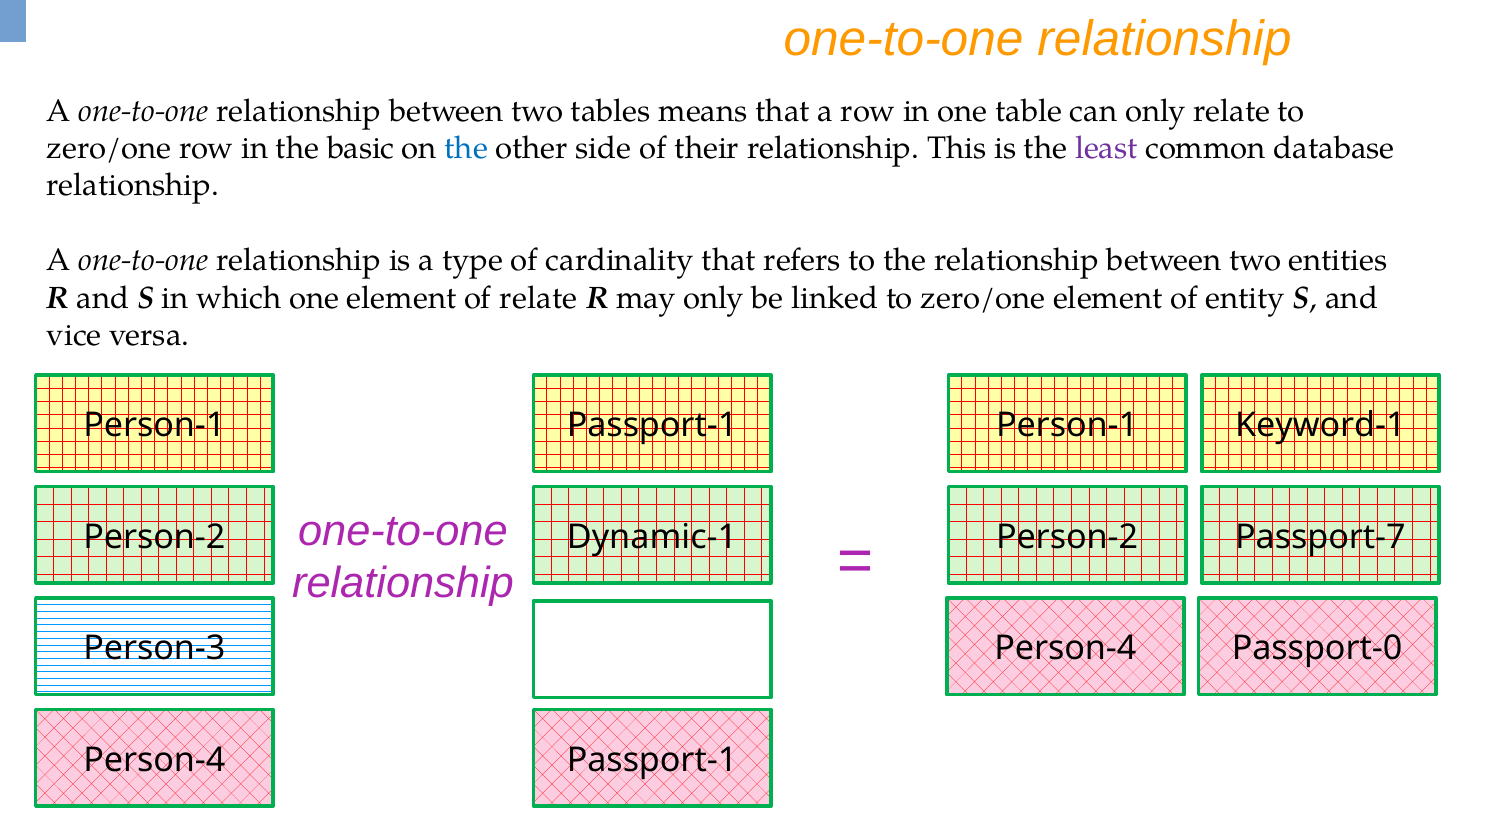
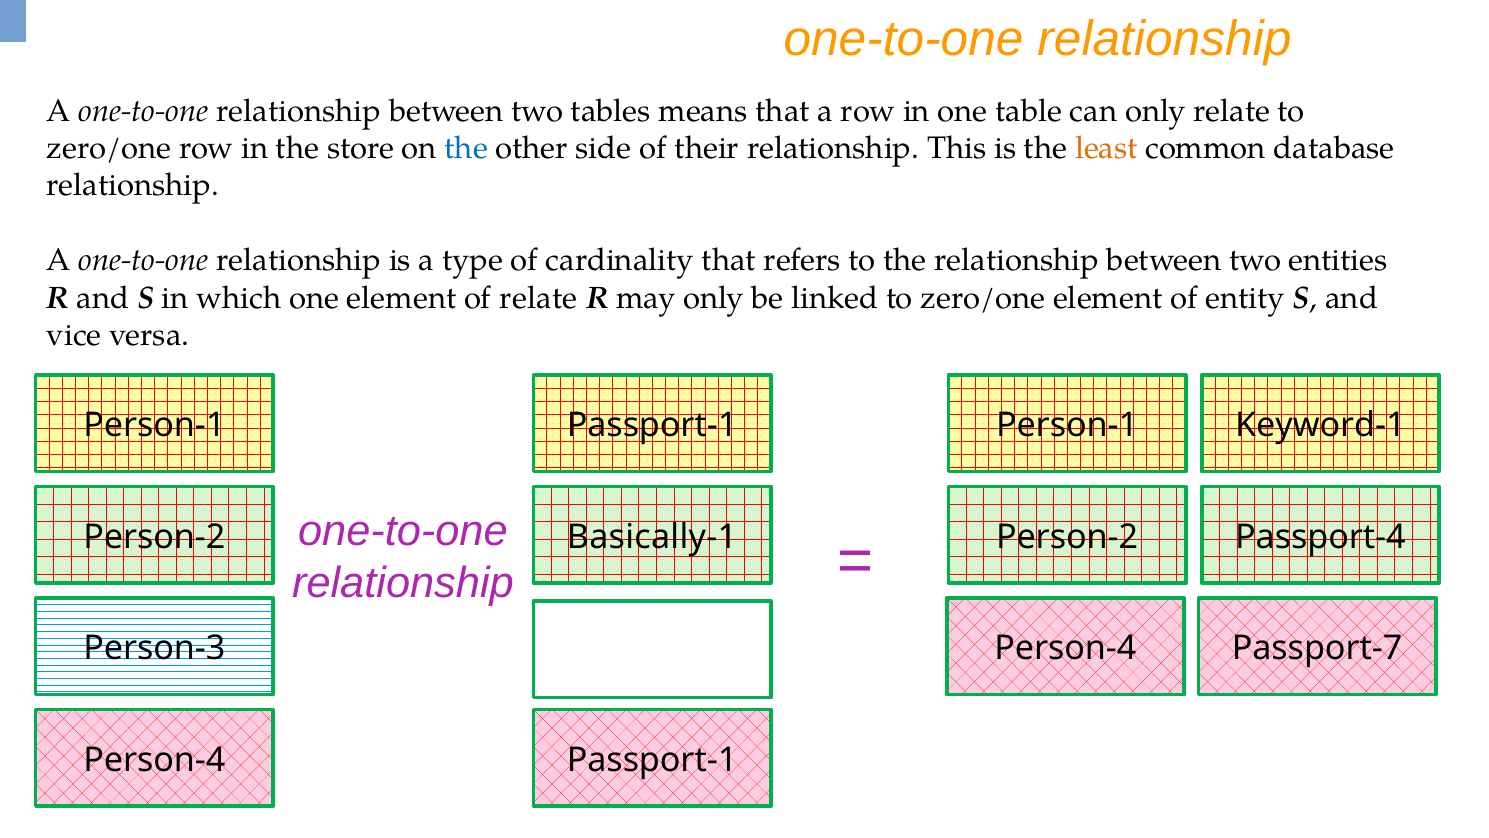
basic: basic -> store (361, 148)
least colour: purple -> orange (1106, 148)
Dynamic-1: Dynamic-1 -> Basically-1 (652, 537)
Passport-7: Passport-7 -> Passport-4 (1320, 537)
Passport-0: Passport-0 -> Passport-7 (1317, 648)
